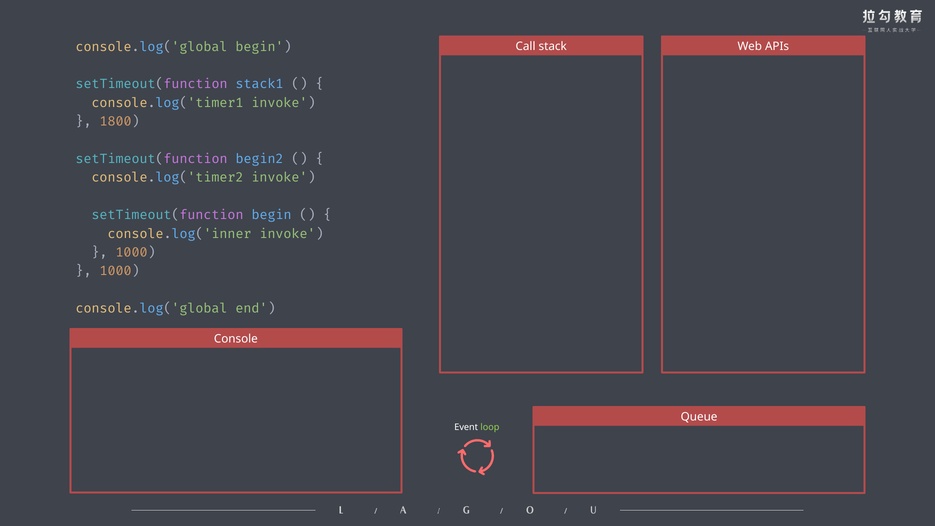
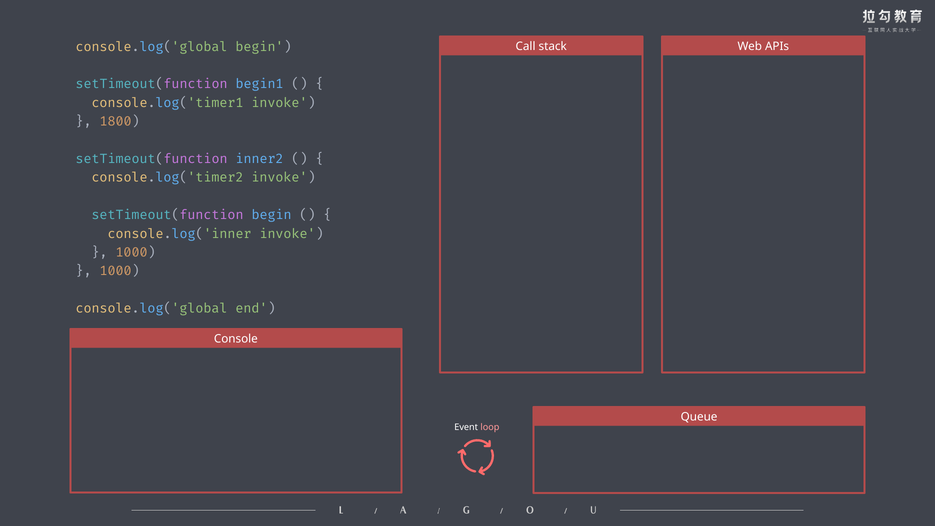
stack1: stack1 -> begin1 (260, 84)
begin2: begin2 -> inner2 (260, 159)
loop colour: light green -> pink (490, 427)
